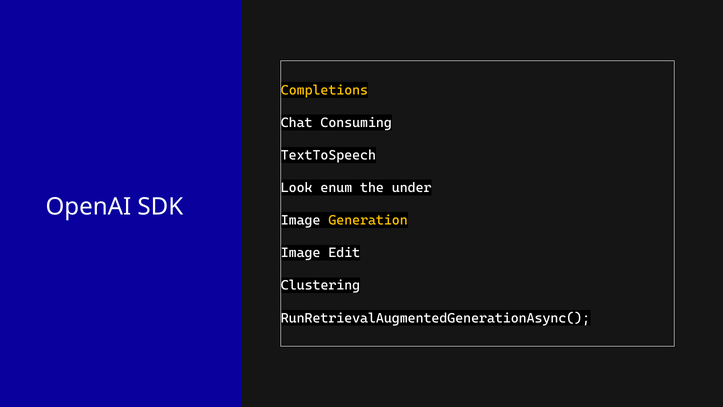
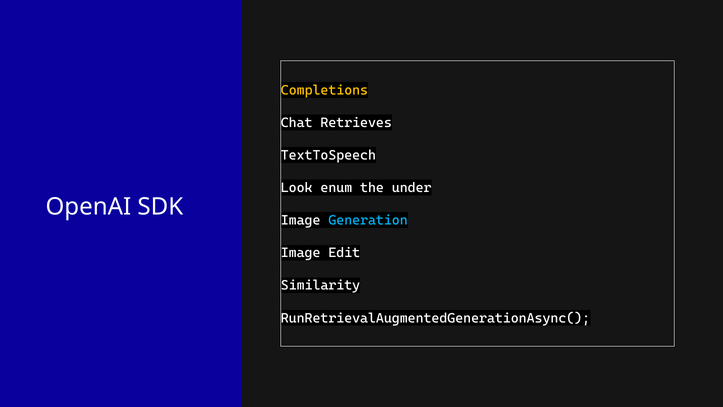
Consuming: Consuming -> Retrieves (356, 123)
Generation colour: yellow -> light blue (368, 220)
Clustering: Clustering -> Similarity (321, 285)
